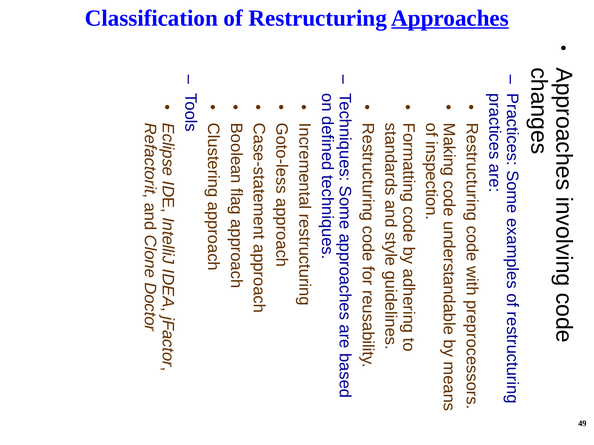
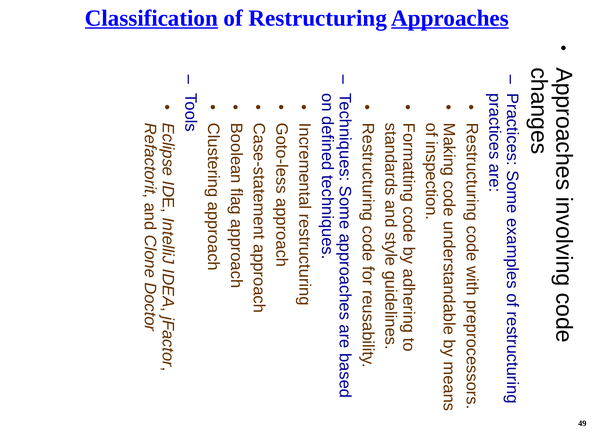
Classification underline: none -> present (151, 18)
